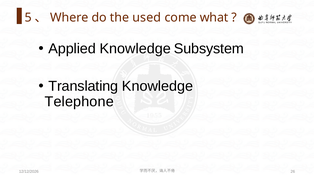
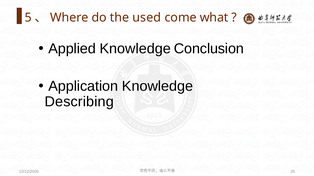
Subsystem: Subsystem -> Conclusion (209, 49)
Translating: Translating -> Application (83, 86)
Telephone: Telephone -> Describing (79, 102)
